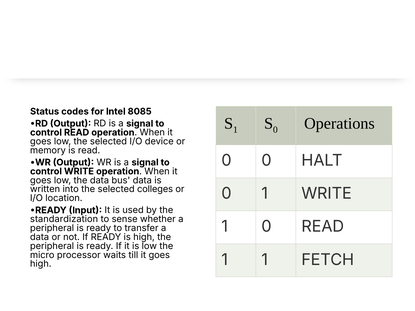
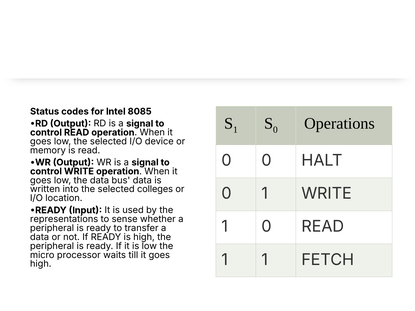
standardization: standardization -> representations (64, 219)
